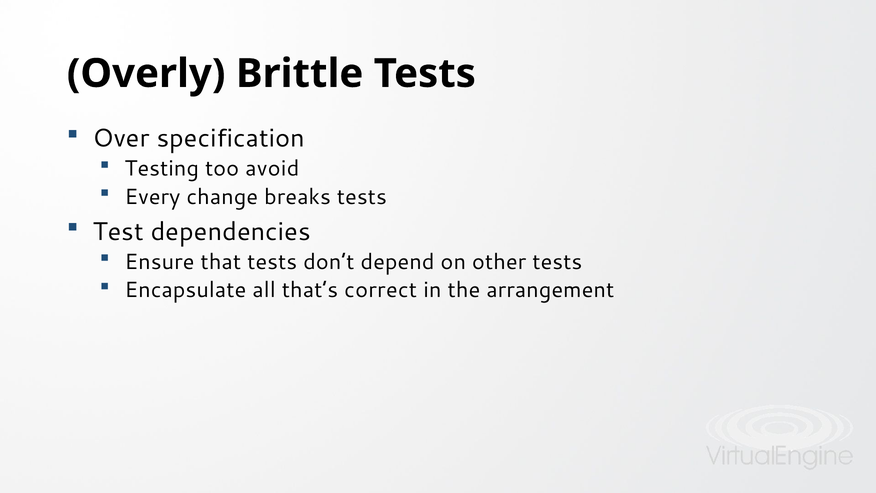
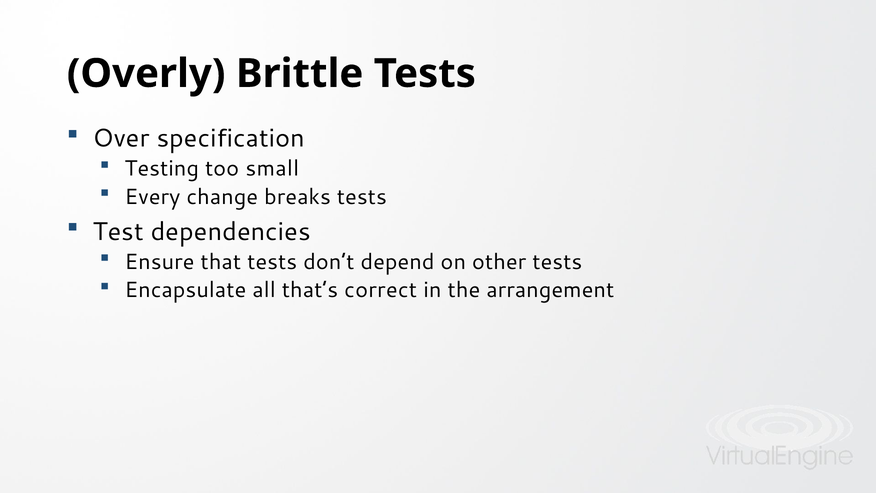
avoid: avoid -> small (272, 169)
